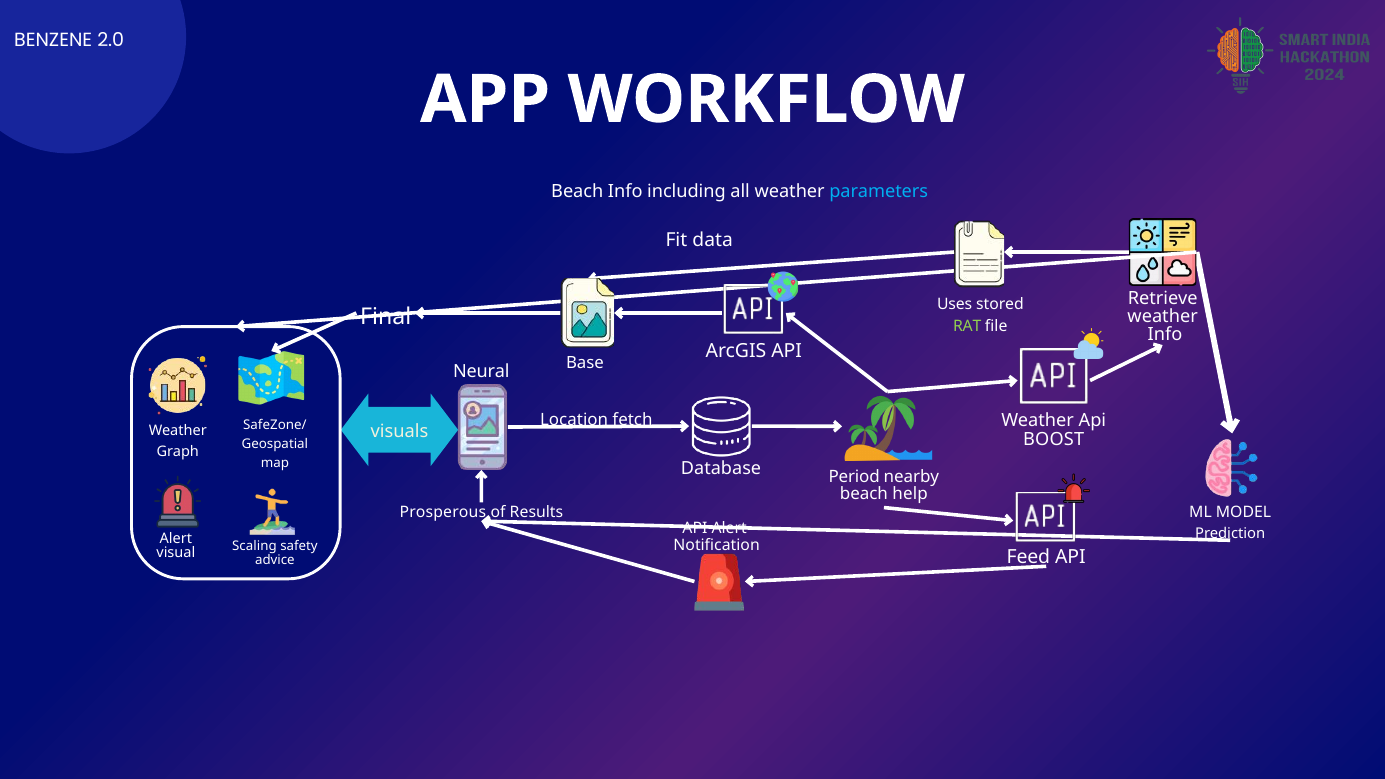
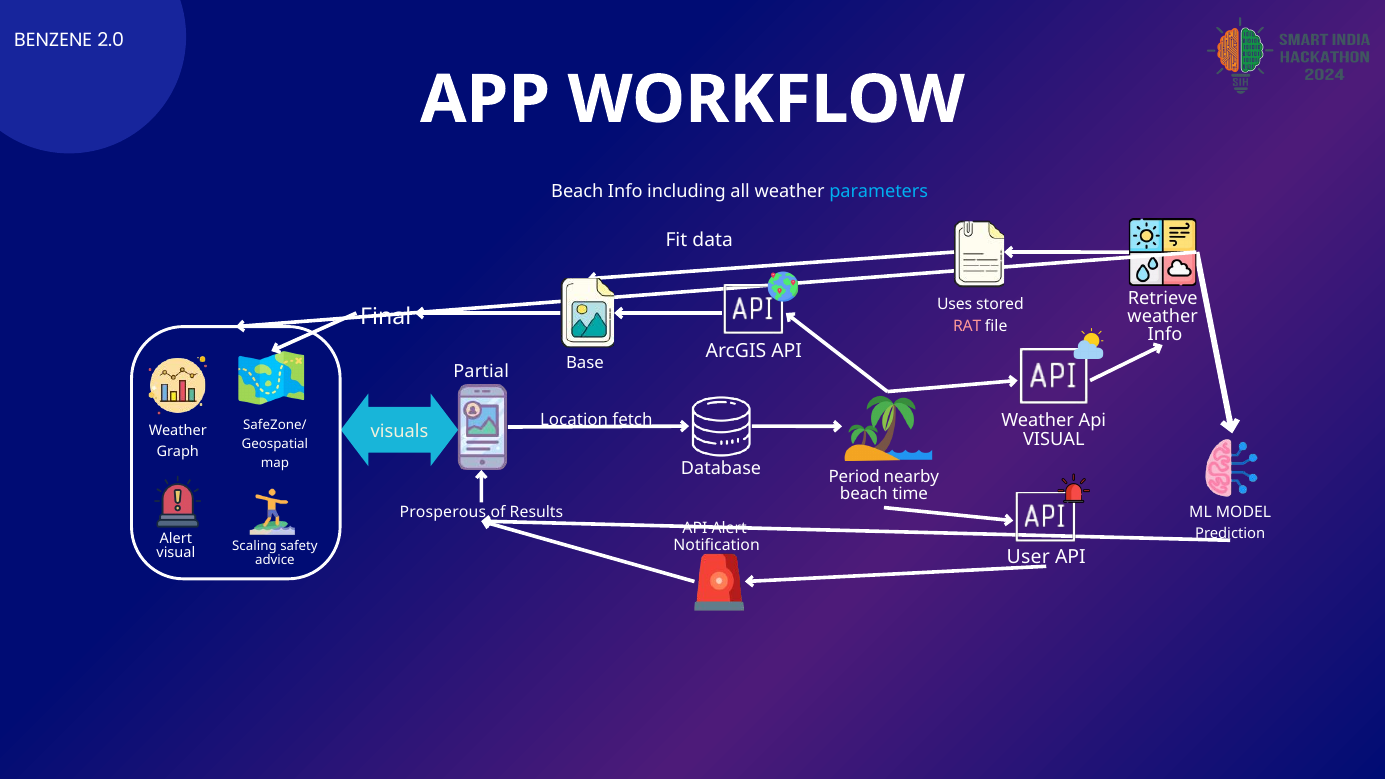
RAT colour: light green -> pink (967, 326)
Neural: Neural -> Partial (481, 372)
BOOST: BOOST -> VISUAL (1054, 439)
help: help -> time (910, 494)
Feed: Feed -> User (1028, 557)
